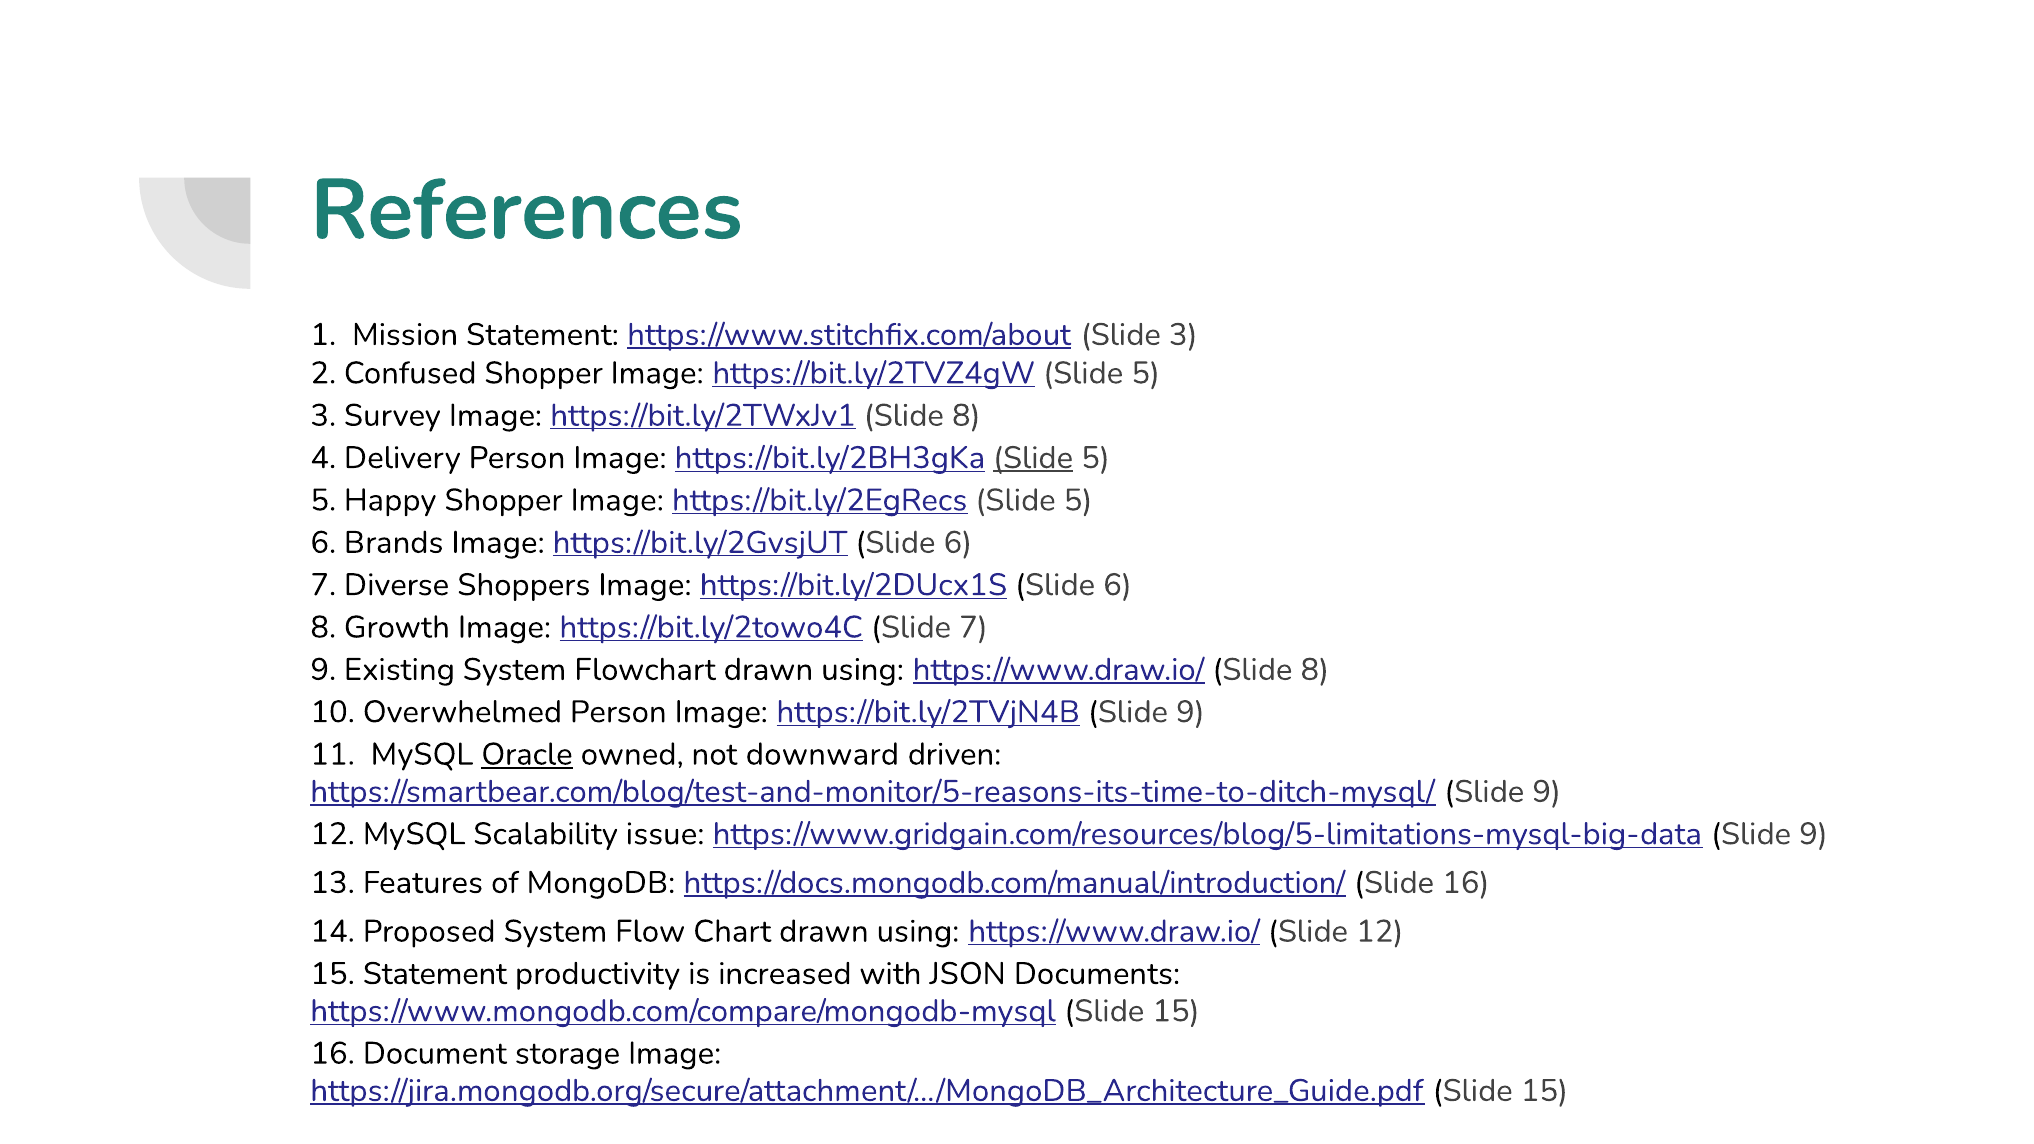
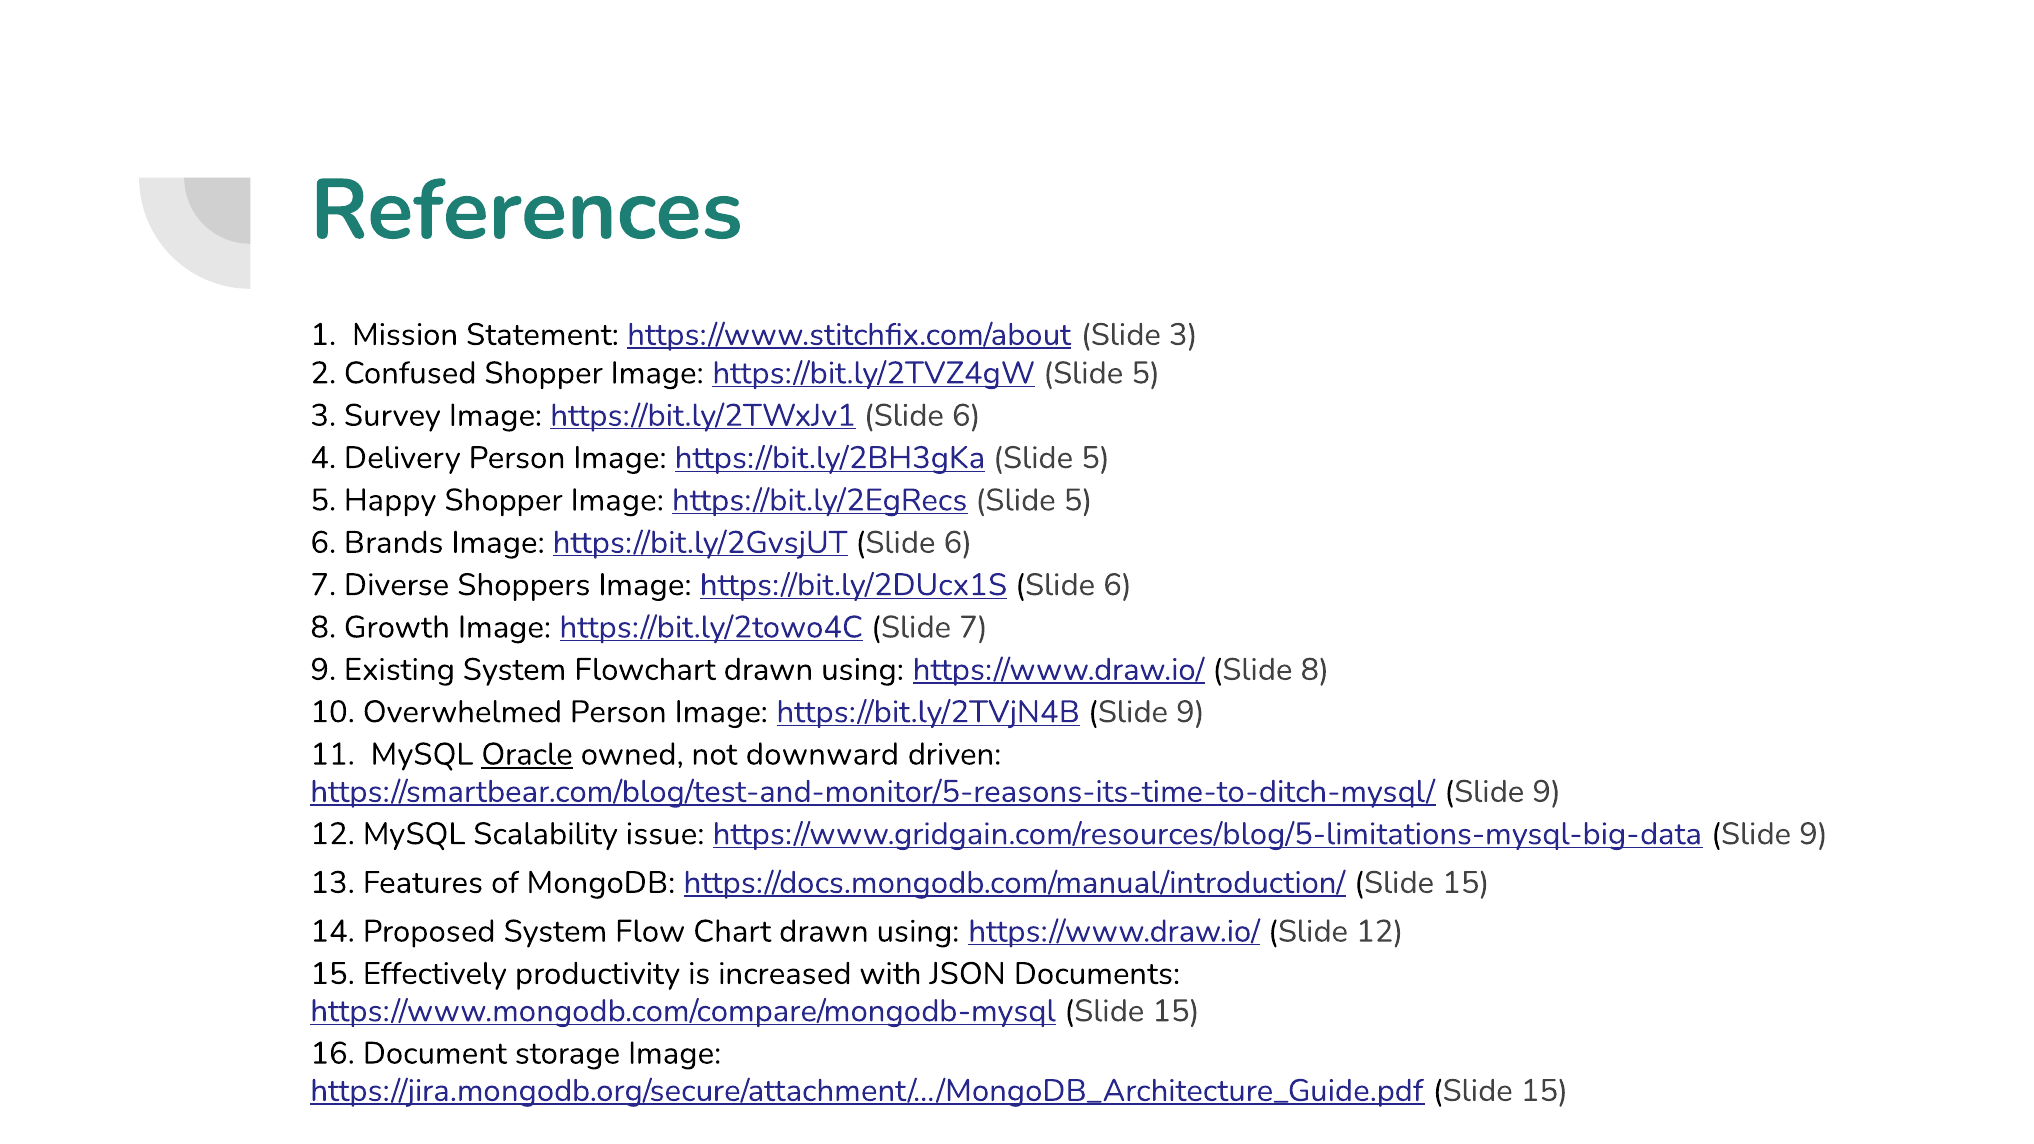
https://bit.ly/2TWxJv1 Slide 8: 8 -> 6 (966, 416)
Slide underline: present -> none (1033, 458)
https://docs.mongodb.com/manual/introduction/ Slide 16: 16 -> 15 (1466, 883)
15 Statement: Statement -> Effectively (435, 974)
